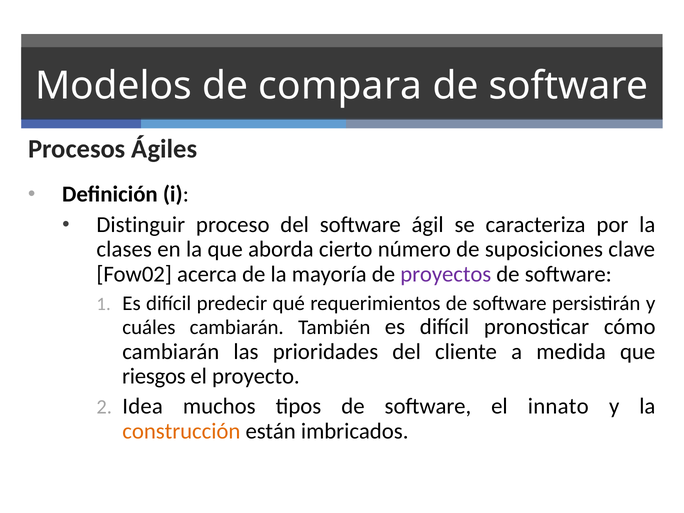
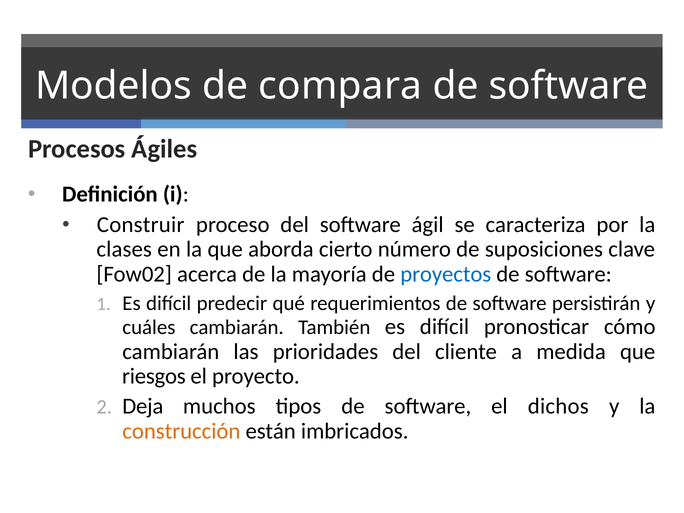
Distinguir: Distinguir -> Construir (141, 225)
proyectos colour: purple -> blue (446, 274)
Idea: Idea -> Deja (143, 406)
innato: innato -> dichos (558, 406)
